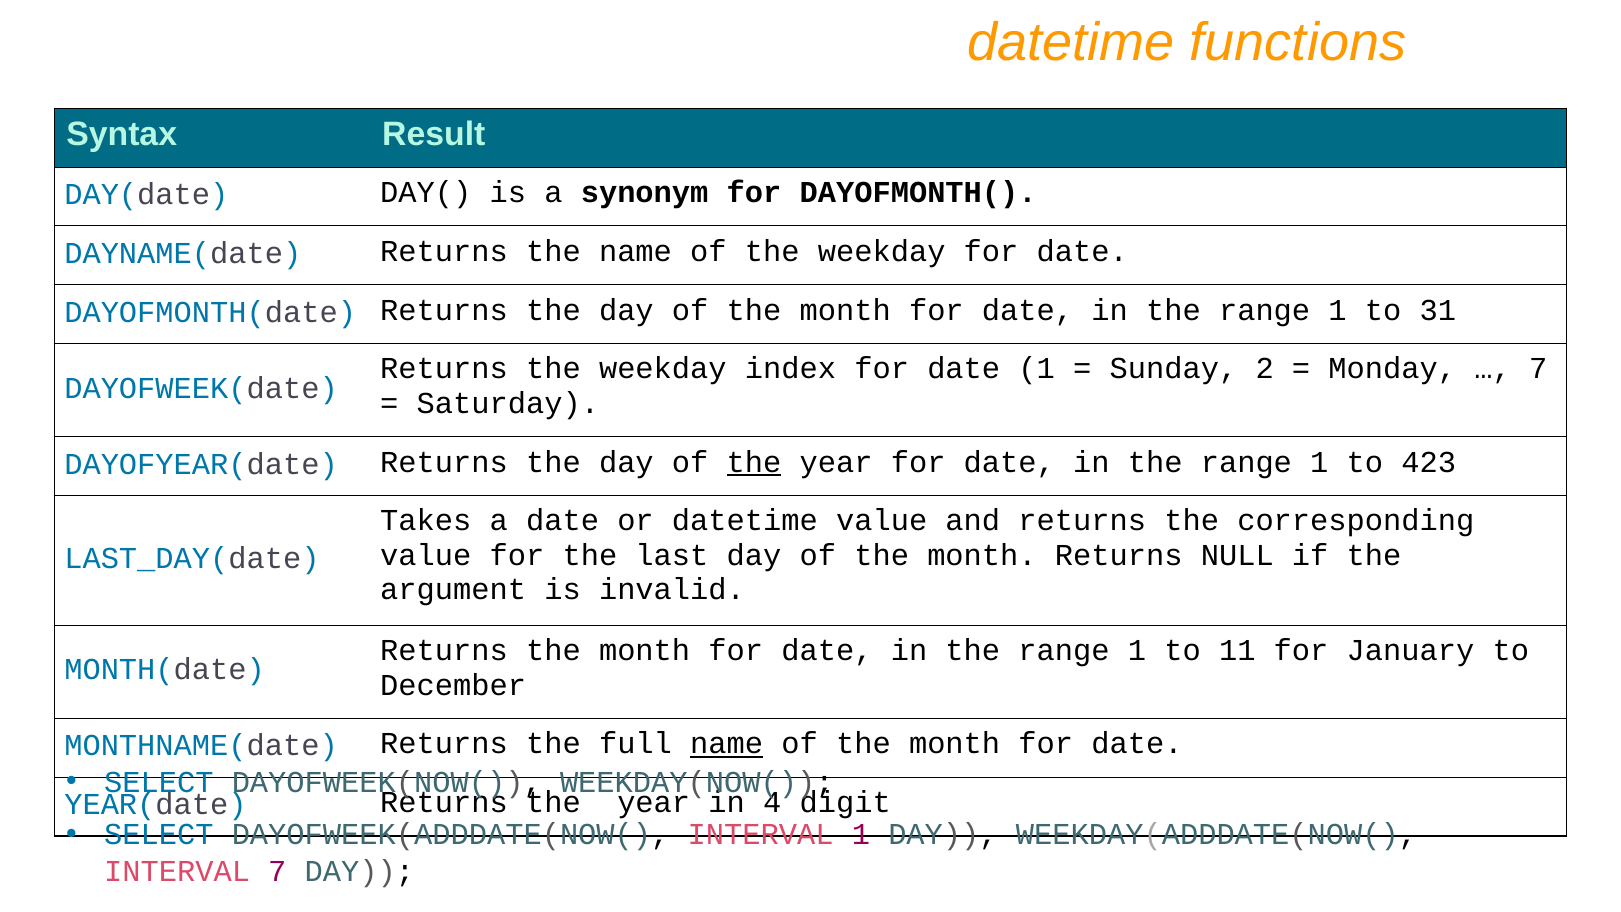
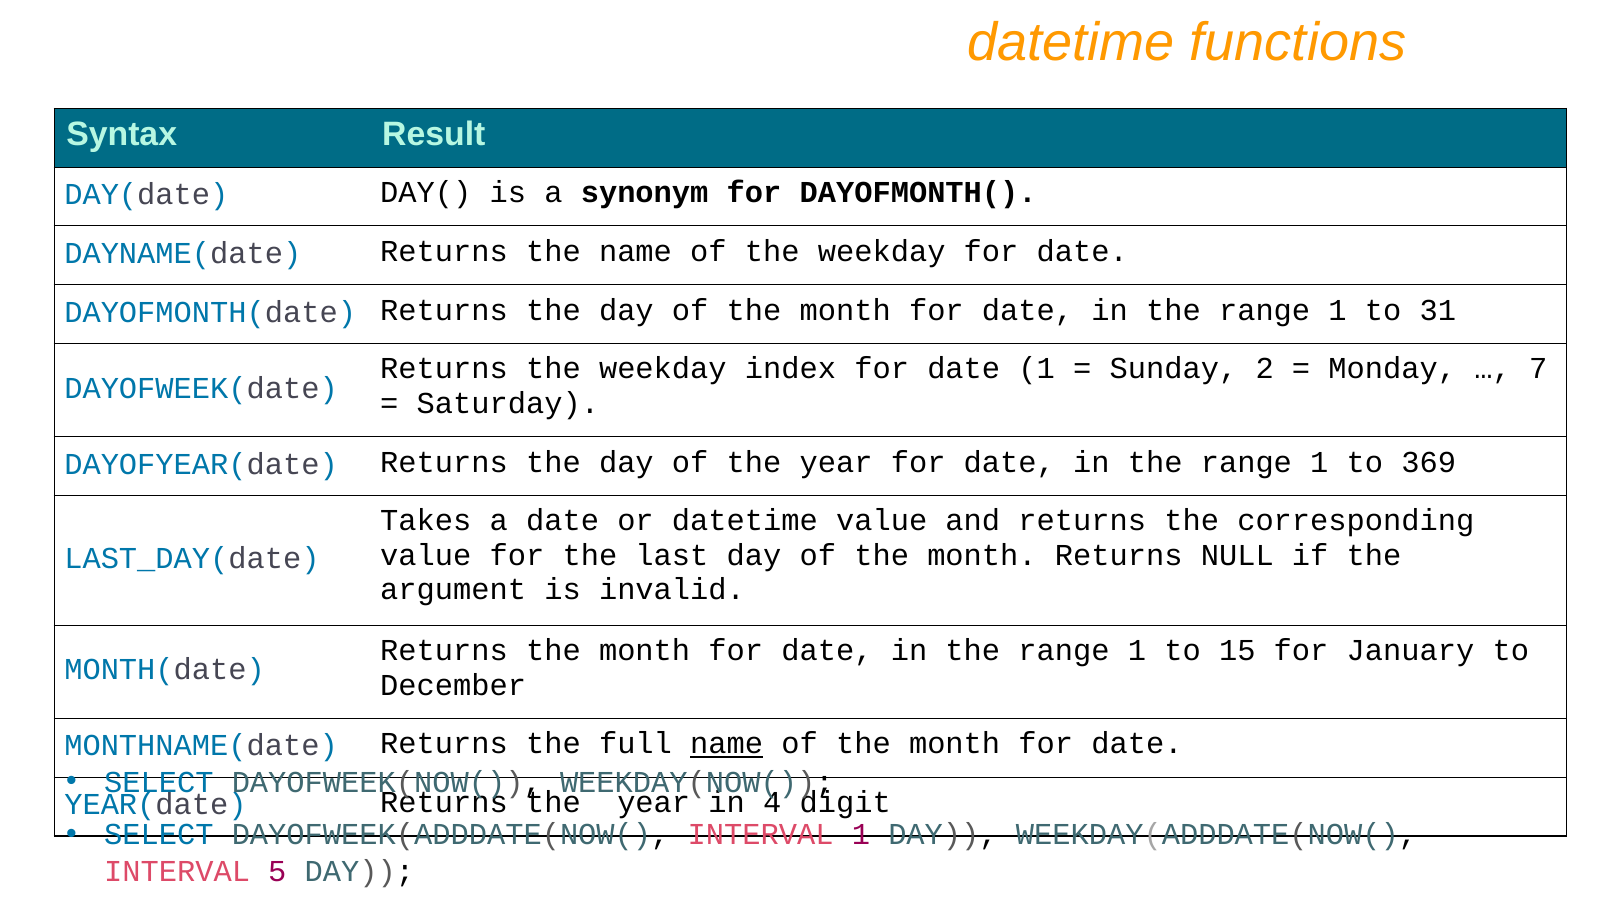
the underline: present -> none (754, 462)
423: 423 -> 369 (1429, 462)
11: 11 -> 15 (1237, 650)
INTERVAL 7: 7 -> 5 (277, 871)
